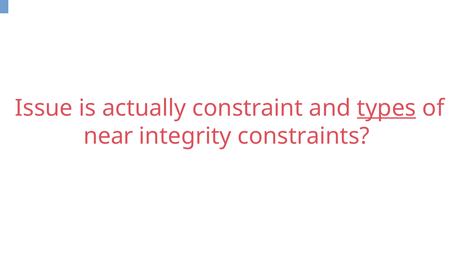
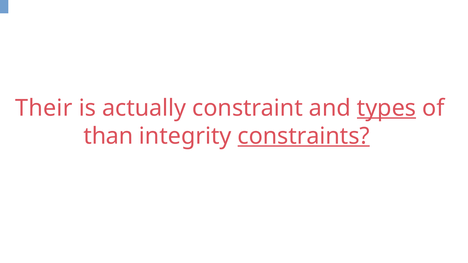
Issue: Issue -> Their (44, 108)
near: near -> than (108, 136)
constraints underline: none -> present (304, 136)
